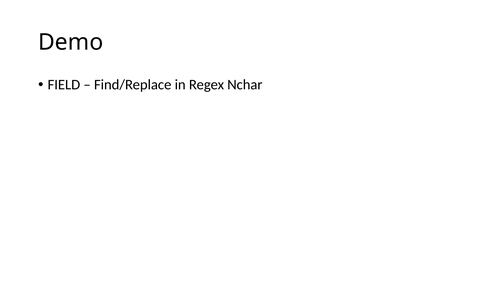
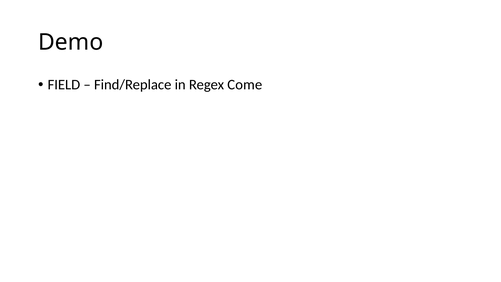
Nchar: Nchar -> Come (245, 85)
